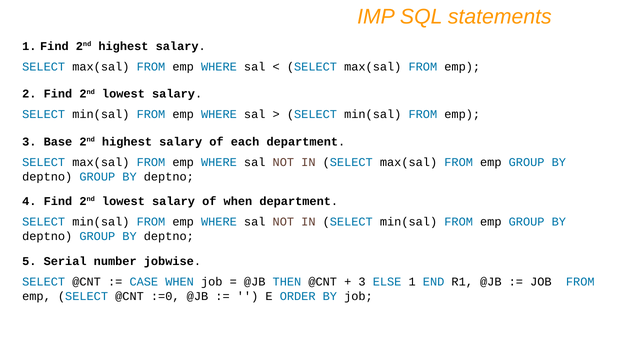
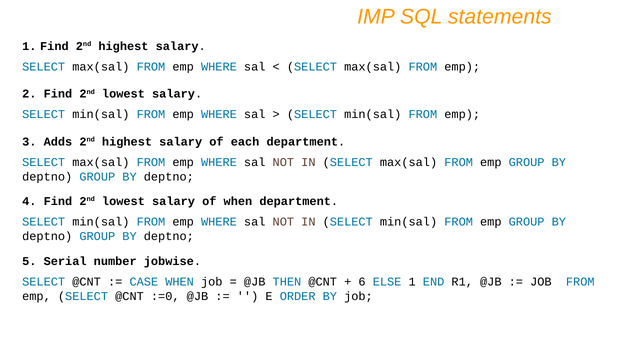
Base: Base -> Adds (58, 141)
3: 3 -> 6 (362, 282)
